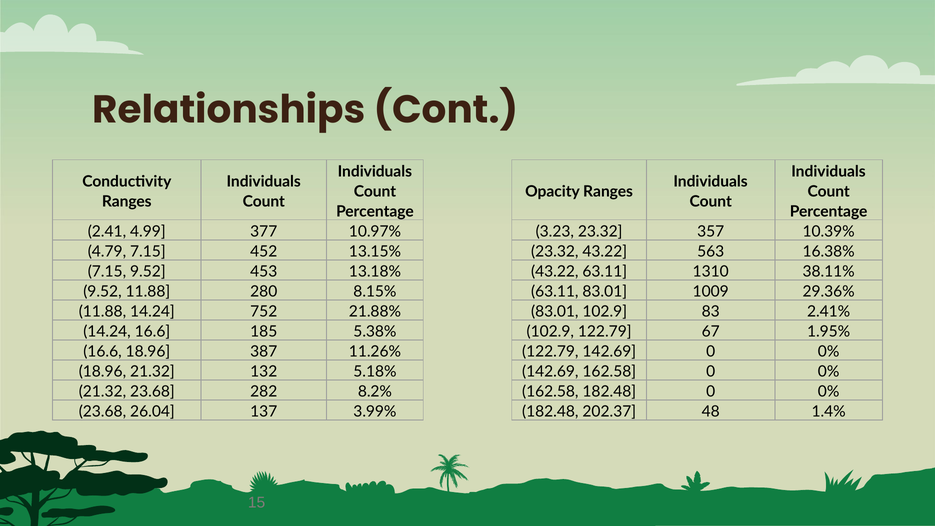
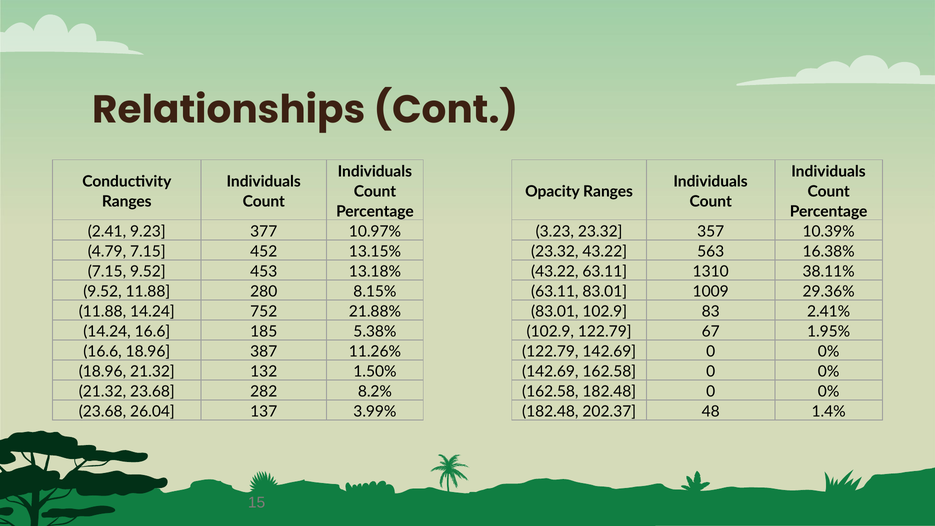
4.99: 4.99 -> 9.23 (148, 231)
5.18%: 5.18% -> 1.50% (375, 372)
